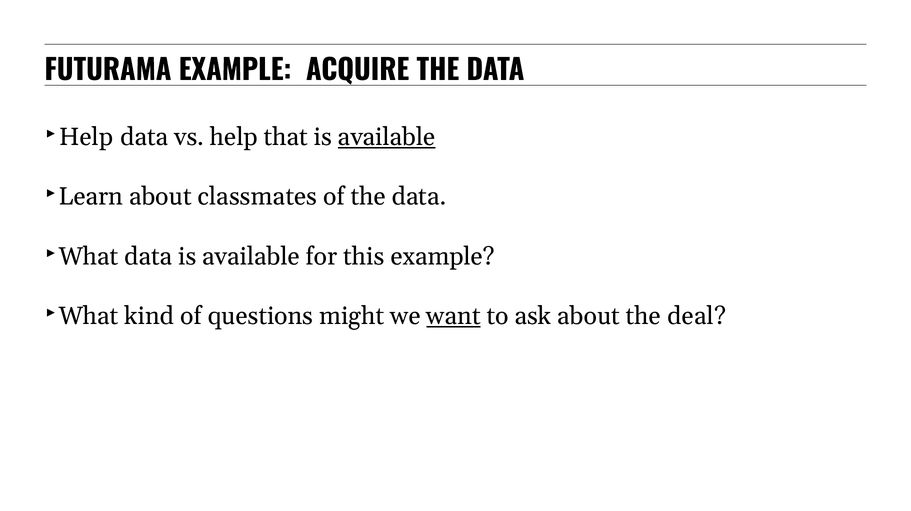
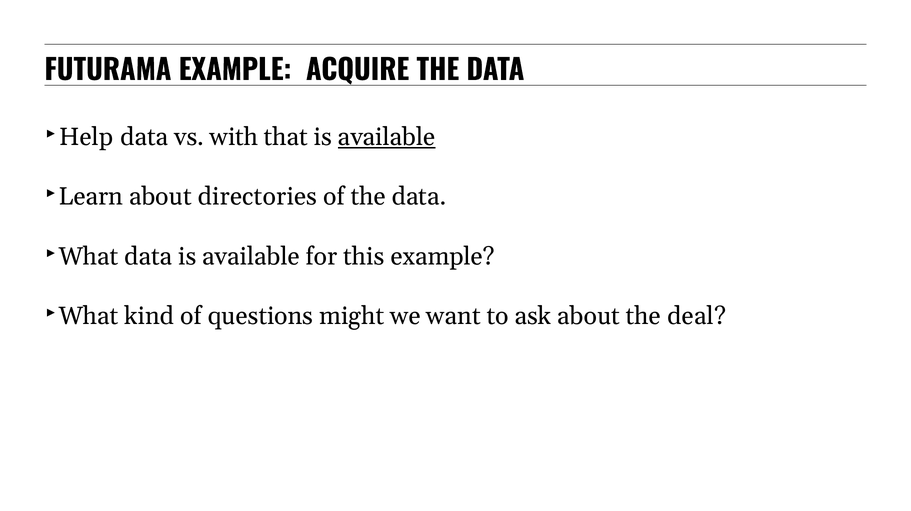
vs help: help -> with (234, 137)
classmates: classmates -> directories (257, 197)
want underline: present -> none (454, 317)
